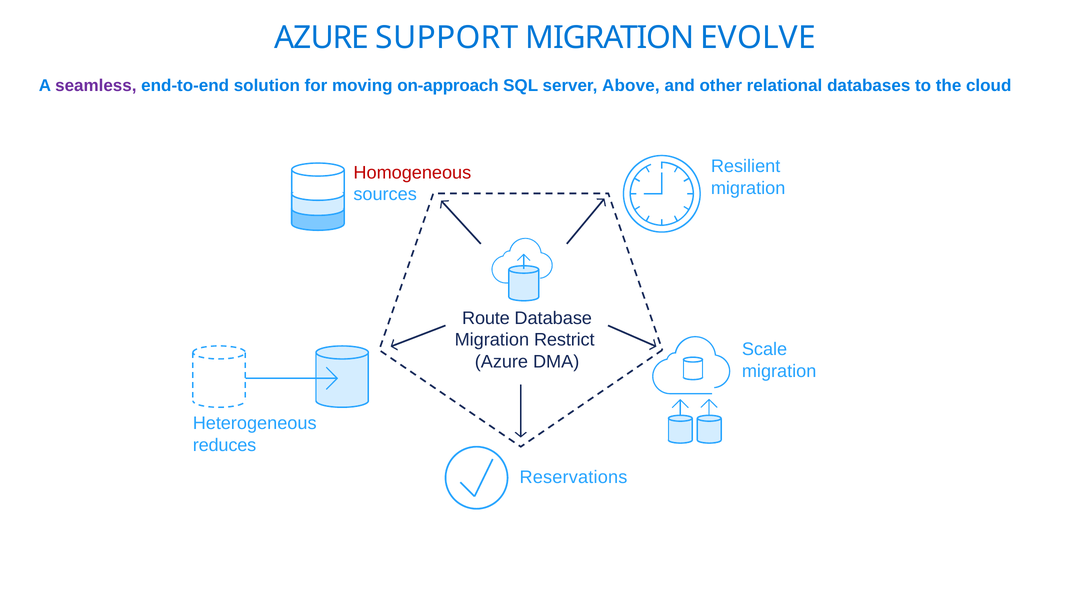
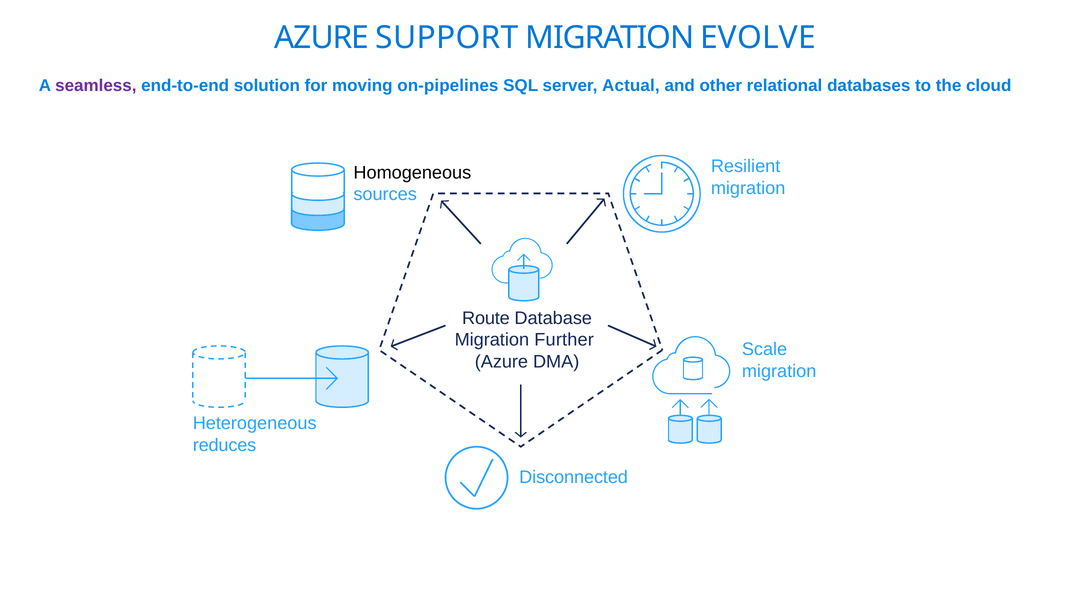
on-approach: on-approach -> on-pipelines (448, 85)
Above: Above -> Actual (631, 85)
Homogeneous colour: red -> black (412, 173)
Restrict: Restrict -> Further (564, 340)
Reservations: Reservations -> Disconnected (574, 477)
